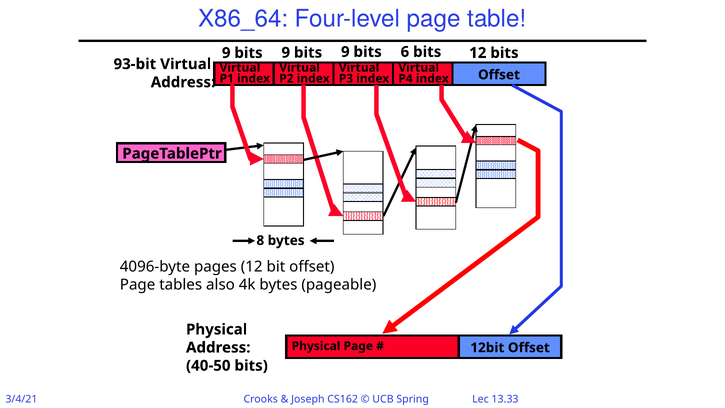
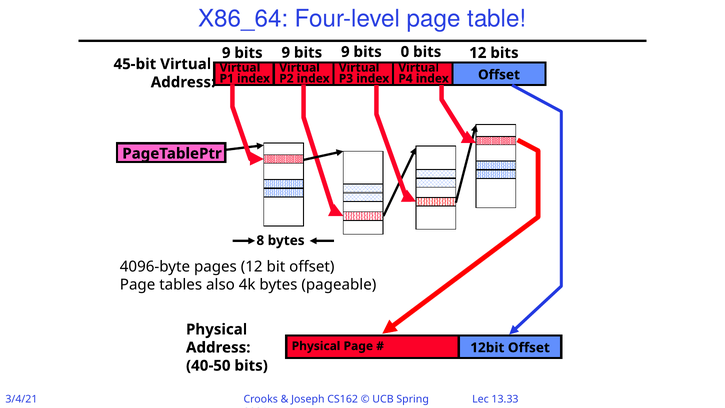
6: 6 -> 0 (405, 52)
93-bit: 93-bit -> 45-bit (135, 64)
